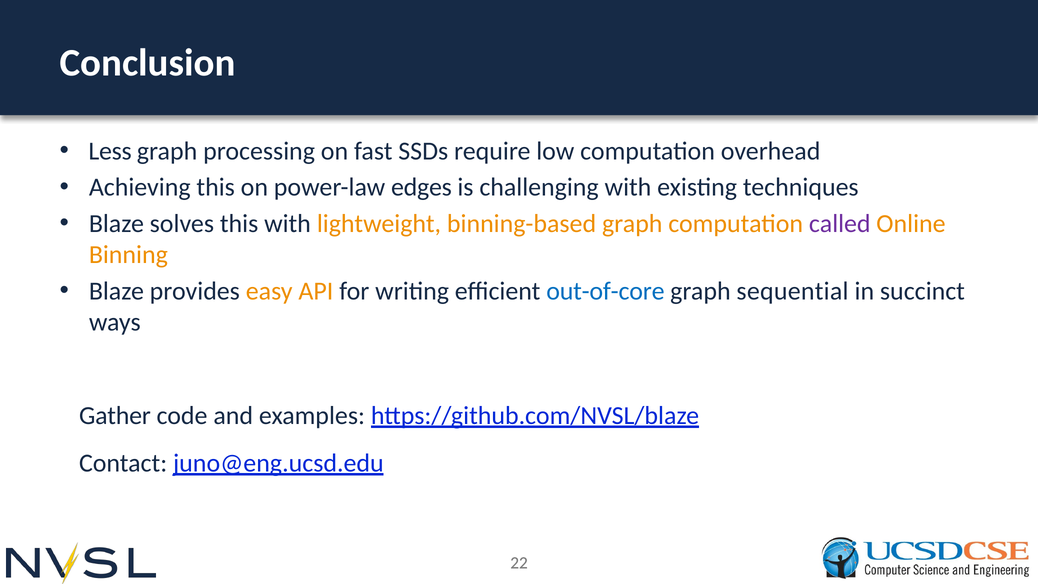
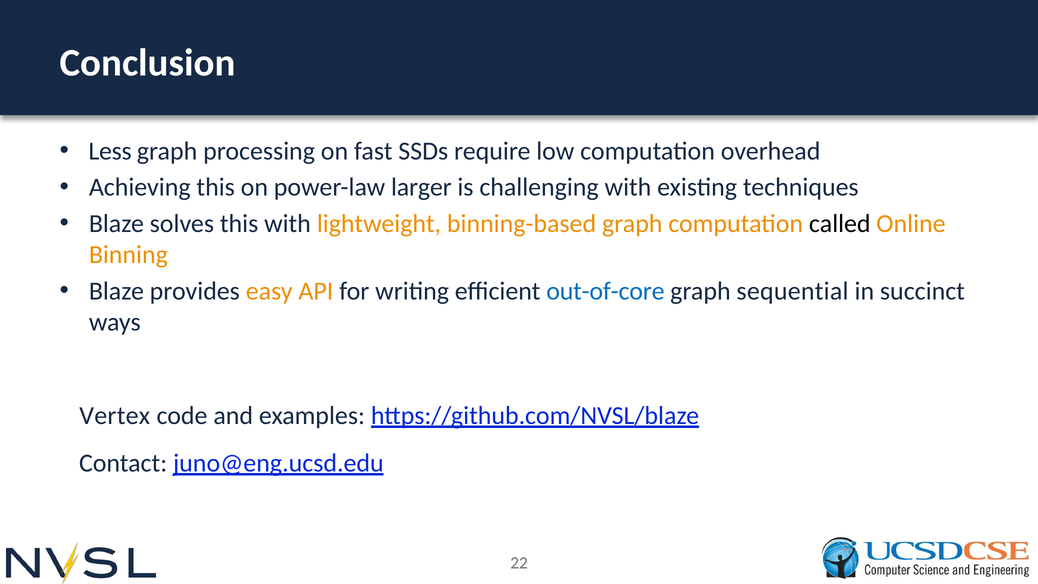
edges: edges -> larger (421, 187)
called colour: purple -> black (840, 224)
Gather: Gather -> Vertex (115, 415)
